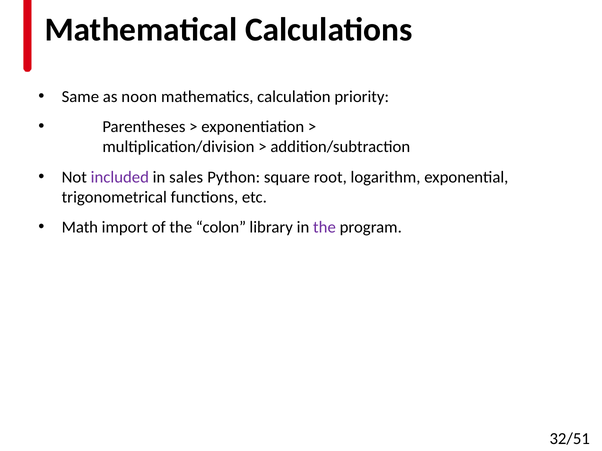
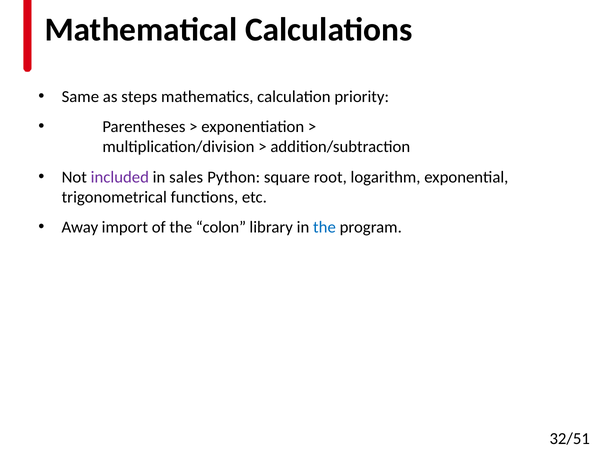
noon: noon -> steps (139, 97)
Math: Math -> Away (80, 227)
the colour: purple -> blue (324, 227)
